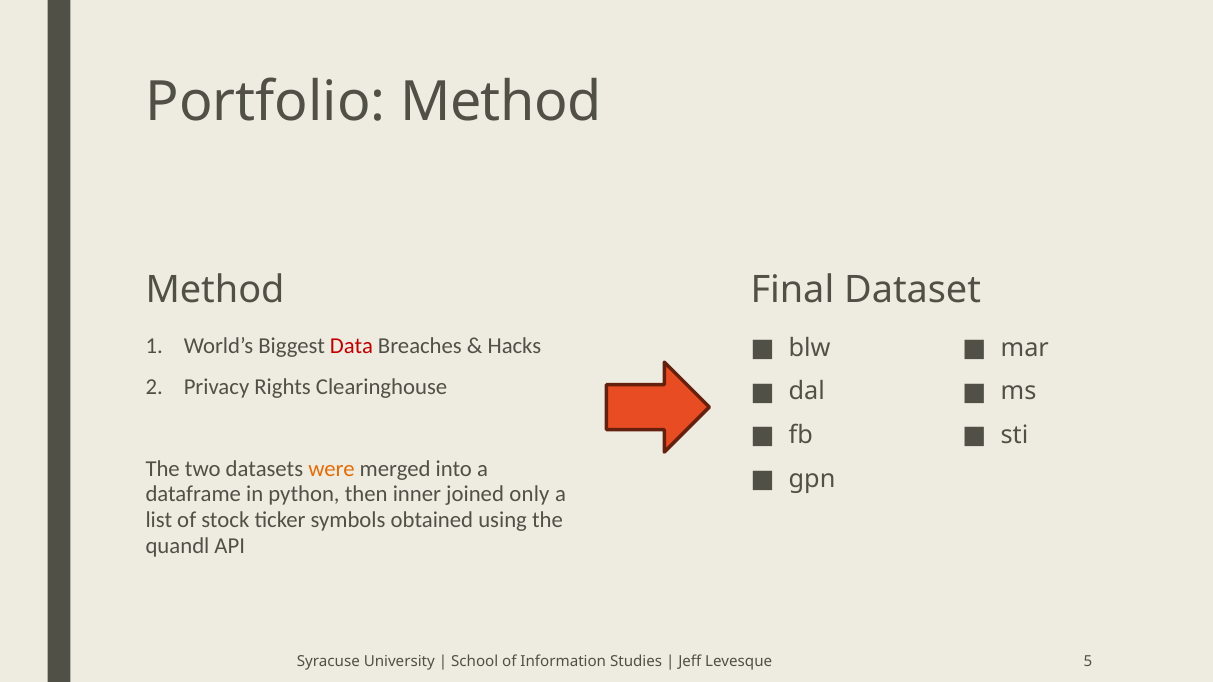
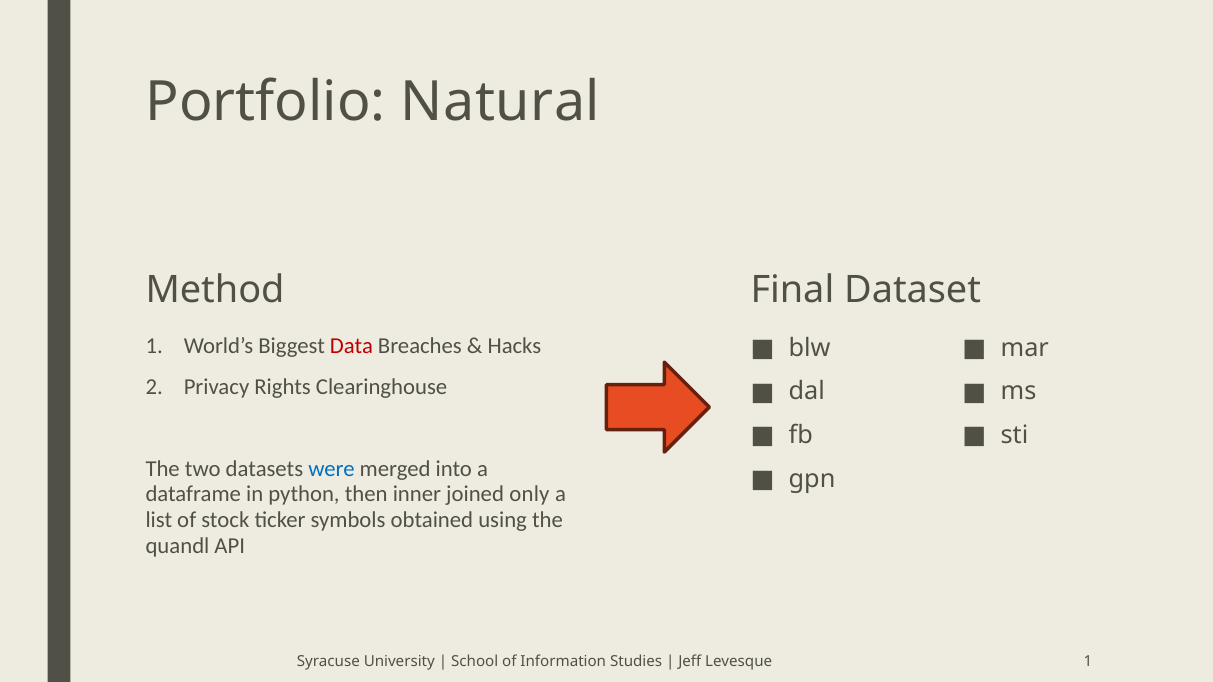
Portfolio Method: Method -> Natural (500, 102)
were colour: orange -> blue (332, 469)
Levesque 5: 5 -> 1 (1088, 662)
